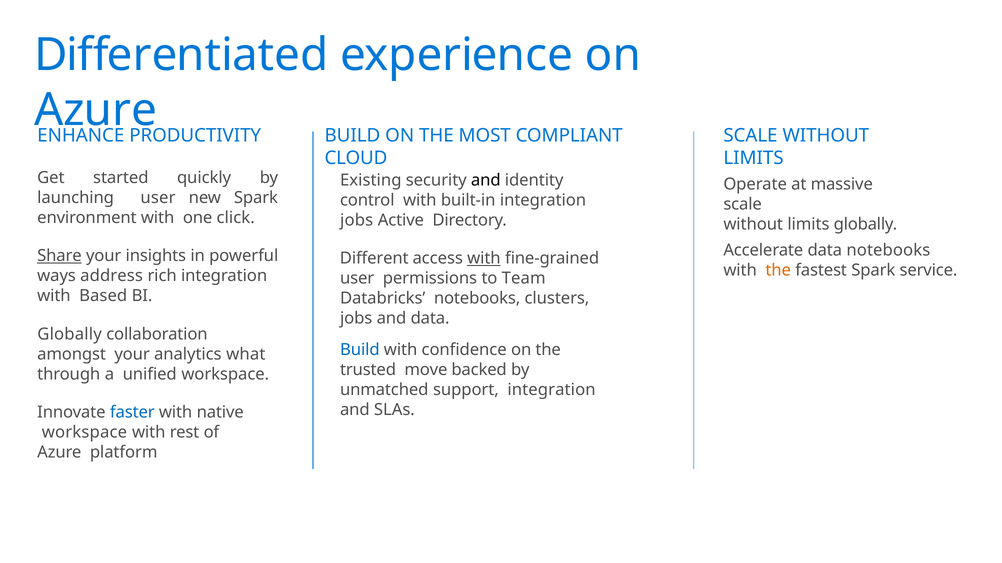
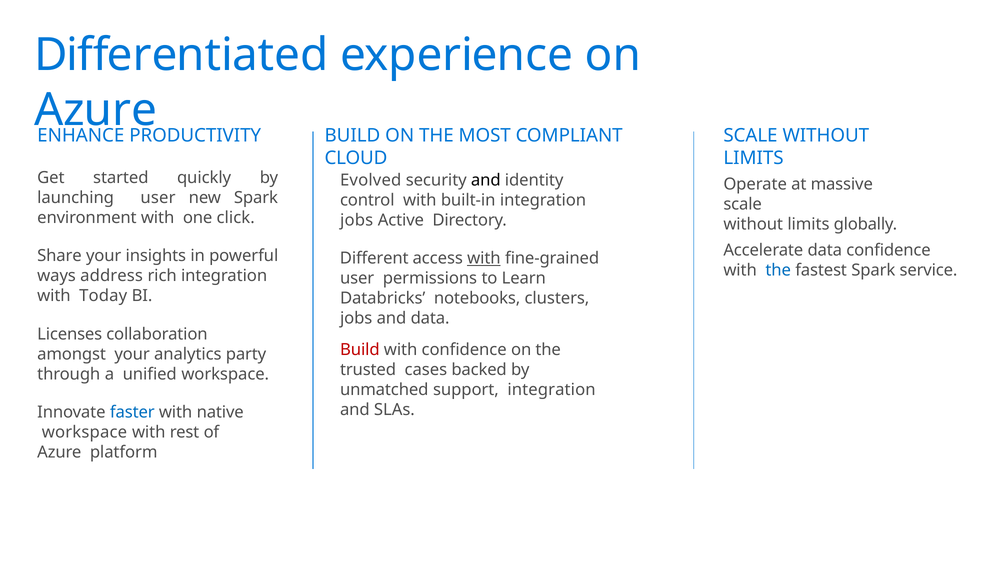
Existing: Existing -> Evolved (371, 180)
data notebooks: notebooks -> confidence (888, 251)
Share underline: present -> none (59, 256)
the colour: orange -> blue (778, 271)
Team: Team -> Learn (524, 279)
Based: Based -> Today (103, 296)
Globally: Globally -> Licenses (70, 334)
Build colour: blue -> red (360, 350)
what: what -> party (246, 355)
move: move -> cases (426, 370)
